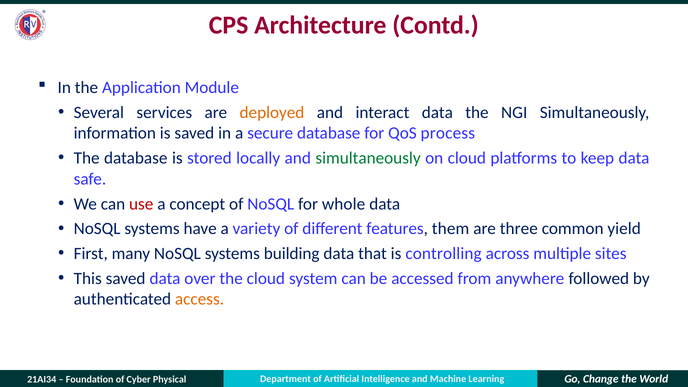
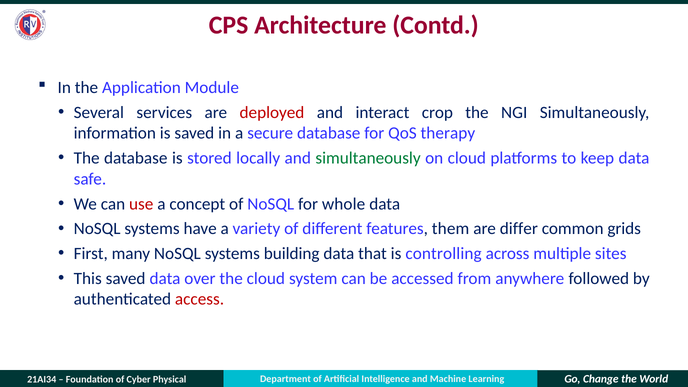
deployed colour: orange -> red (272, 113)
interact data: data -> crop (437, 113)
process: process -> therapy (448, 133)
three: three -> differ (519, 229)
yield: yield -> grids (624, 229)
access colour: orange -> red (200, 299)
